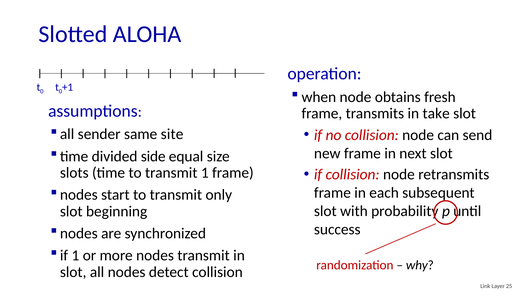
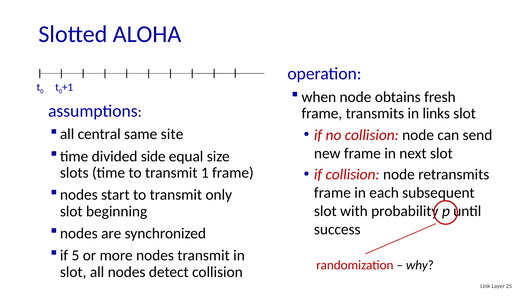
take: take -> links (436, 114)
sender: sender -> central (99, 134)
if 1: 1 -> 5 (75, 255)
